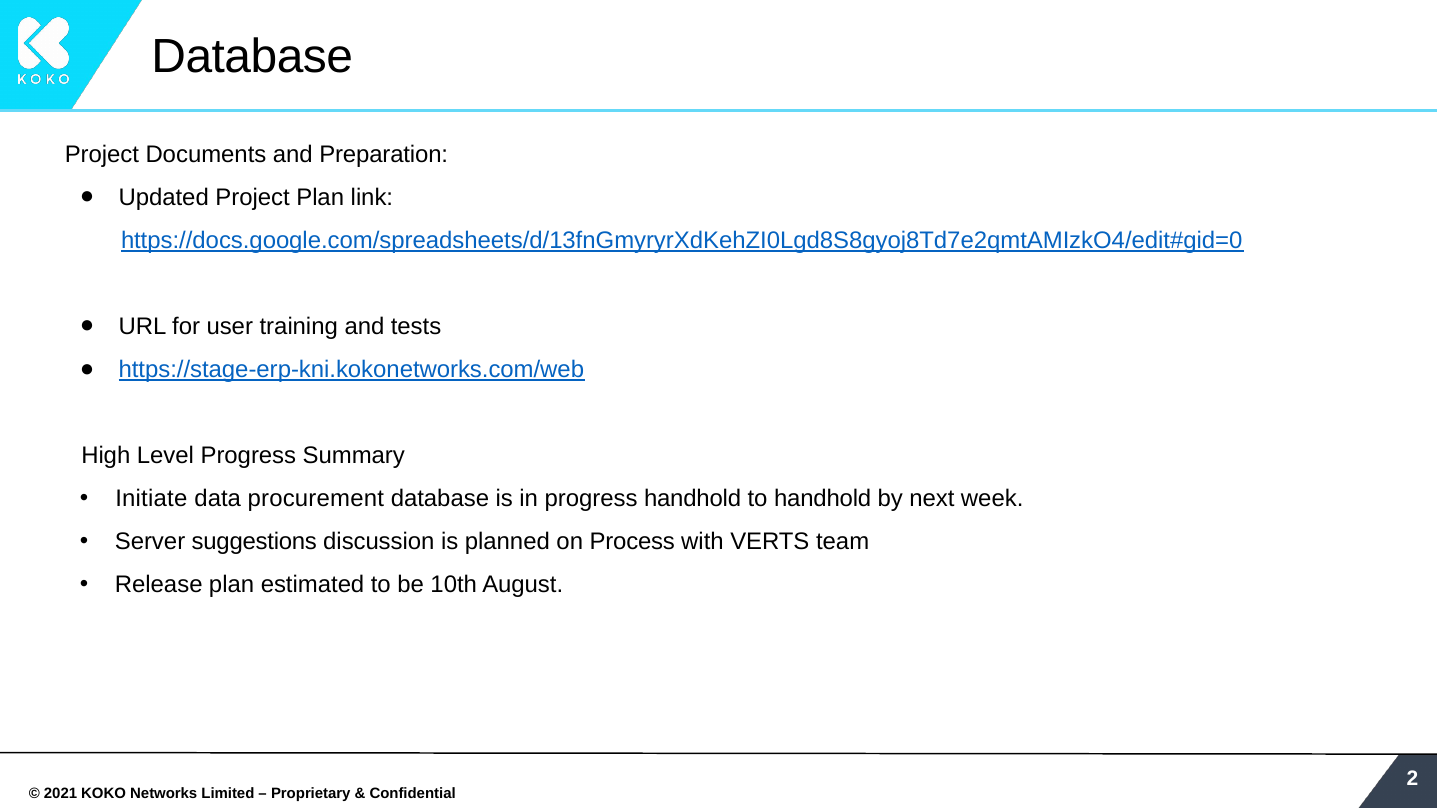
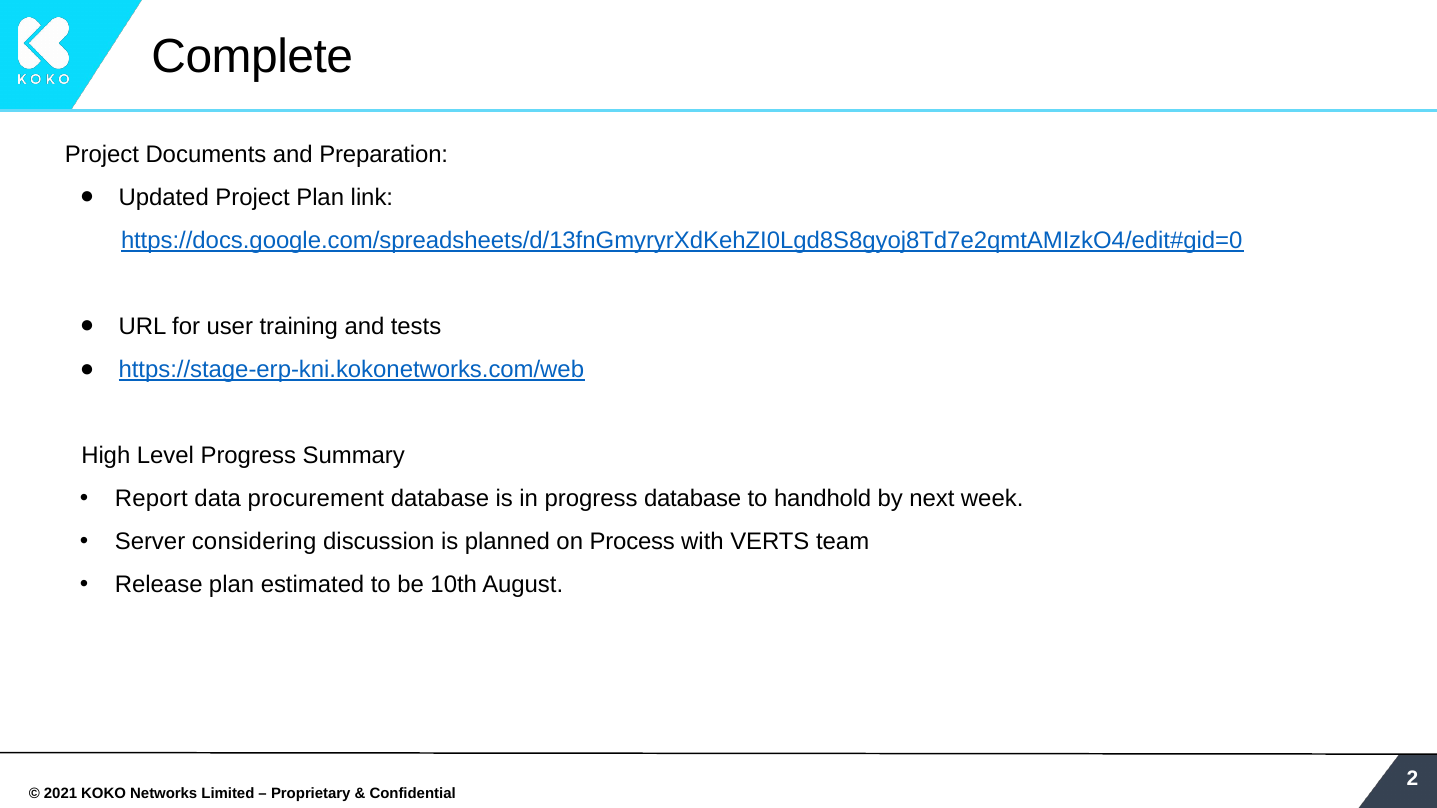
Database: Database -> Complete (252, 57)
Initiate: Initiate -> Report (151, 499)
progress handhold: handhold -> database (693, 499)
suggestions: suggestions -> considering (254, 542)
